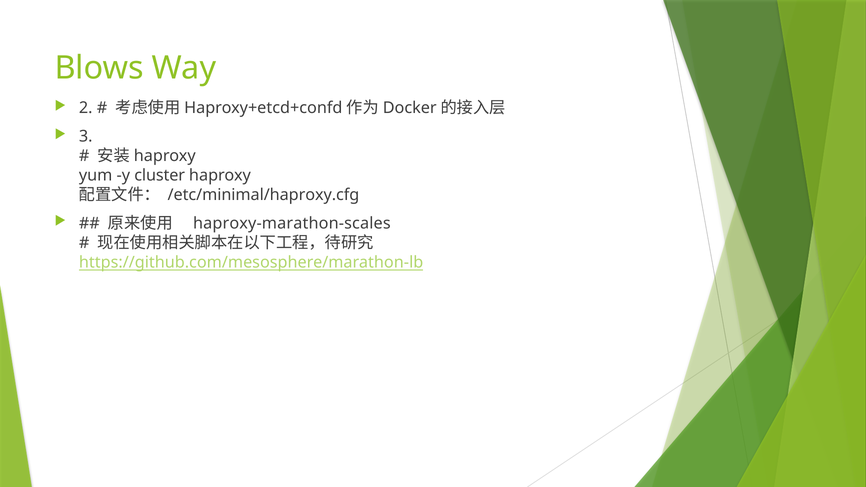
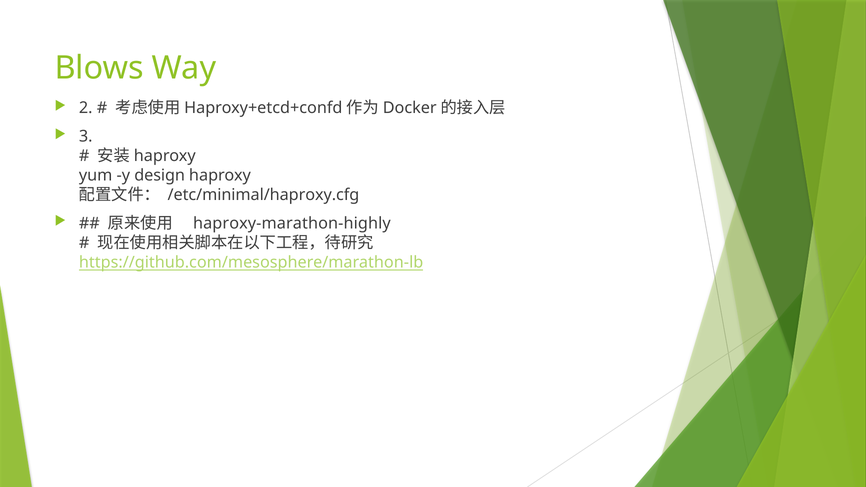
cluster: cluster -> design (160, 176)
haproxy-marathon-scales: haproxy-marathon-scales -> haproxy-marathon-highly (292, 224)
